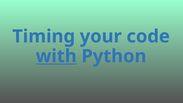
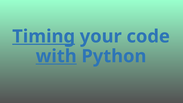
Timing underline: none -> present (44, 36)
